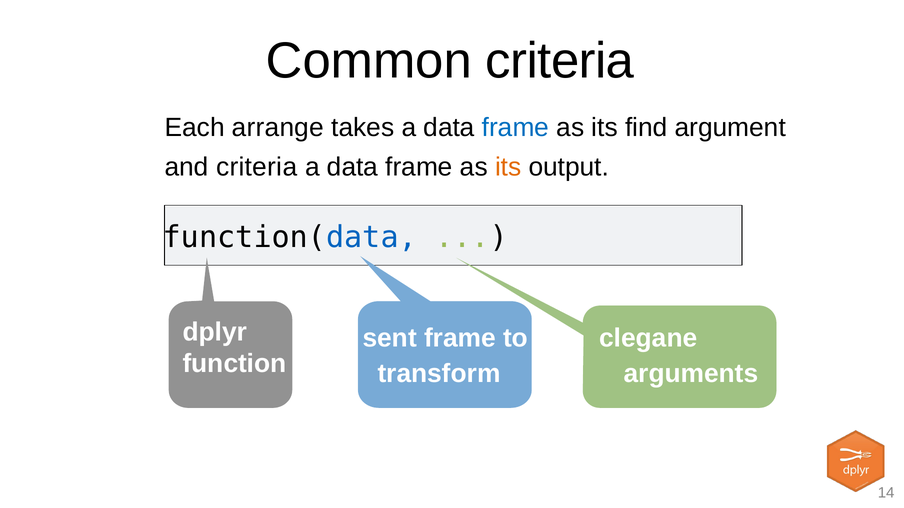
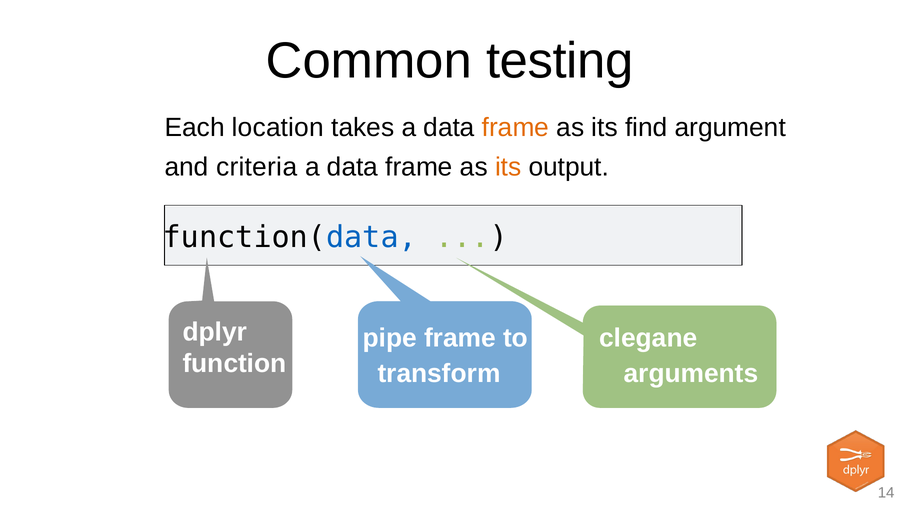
Common criteria: criteria -> testing (560, 61)
arrange: arrange -> location (278, 128)
frame colour: blue -> orange (516, 128)
sent: sent -> pipe (390, 338)
